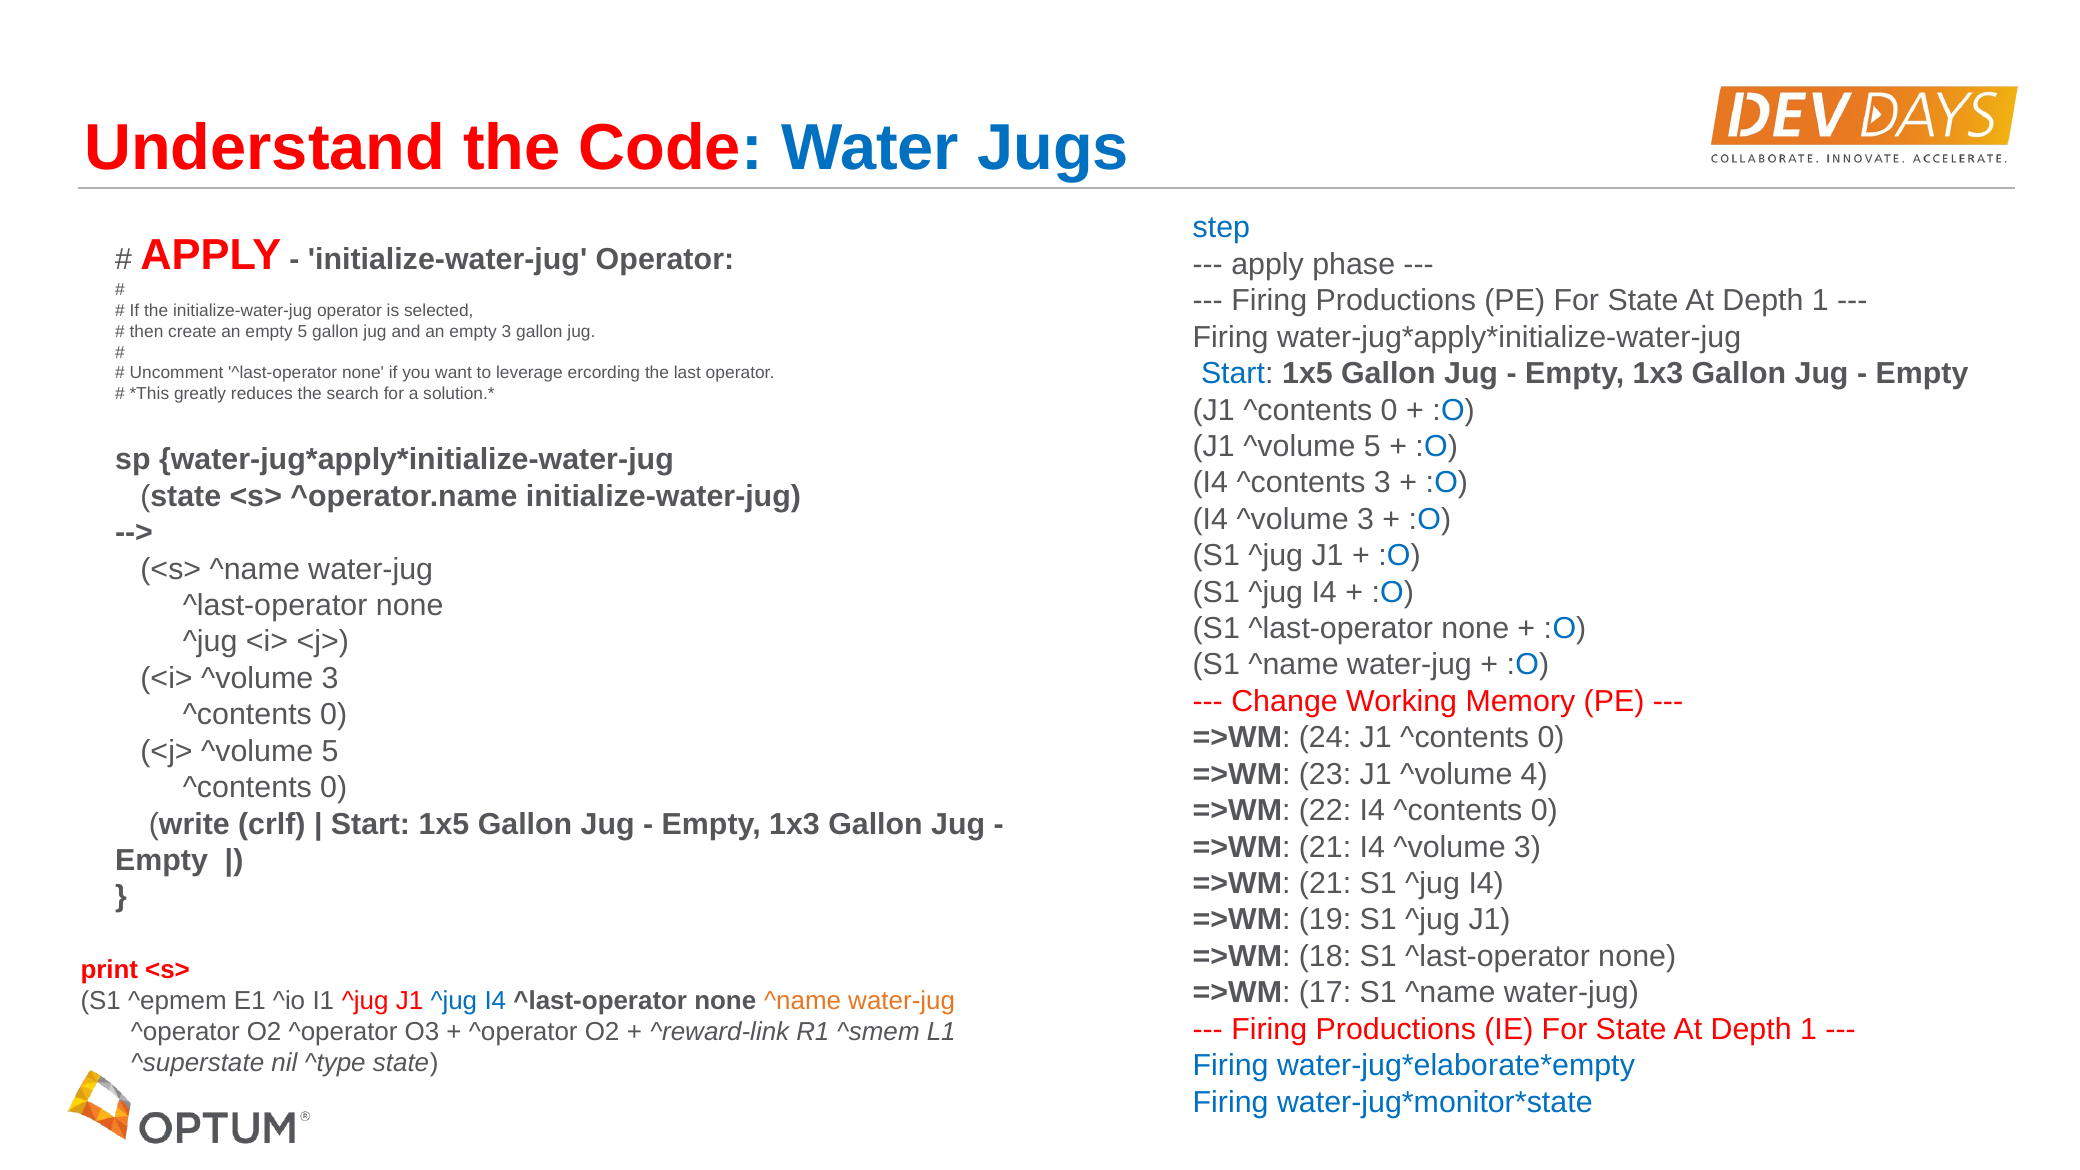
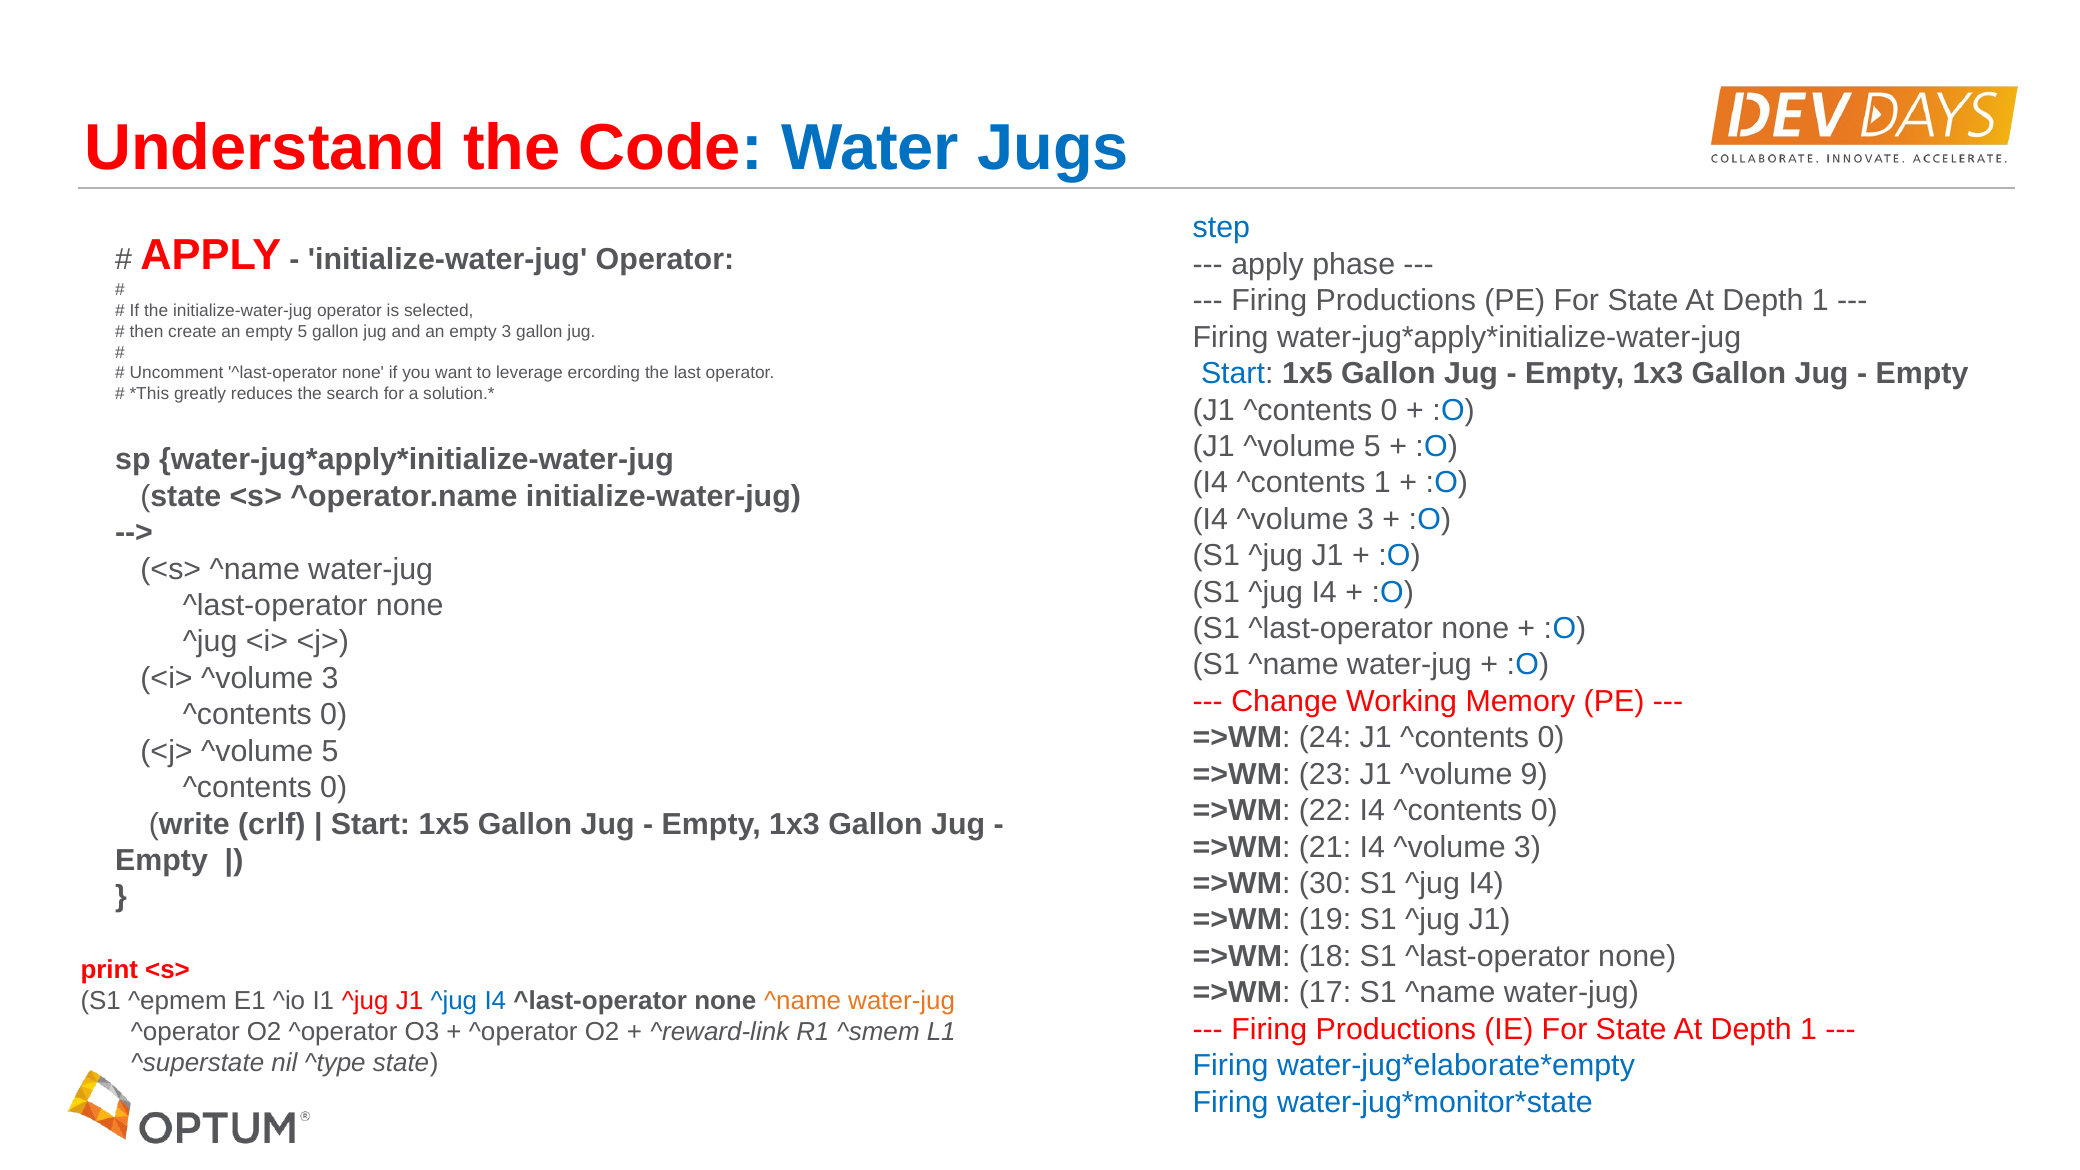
^contents 3: 3 -> 1 (1382, 483)
4: 4 -> 9 (1534, 774)
21: 21 -> 30 (1325, 883)
